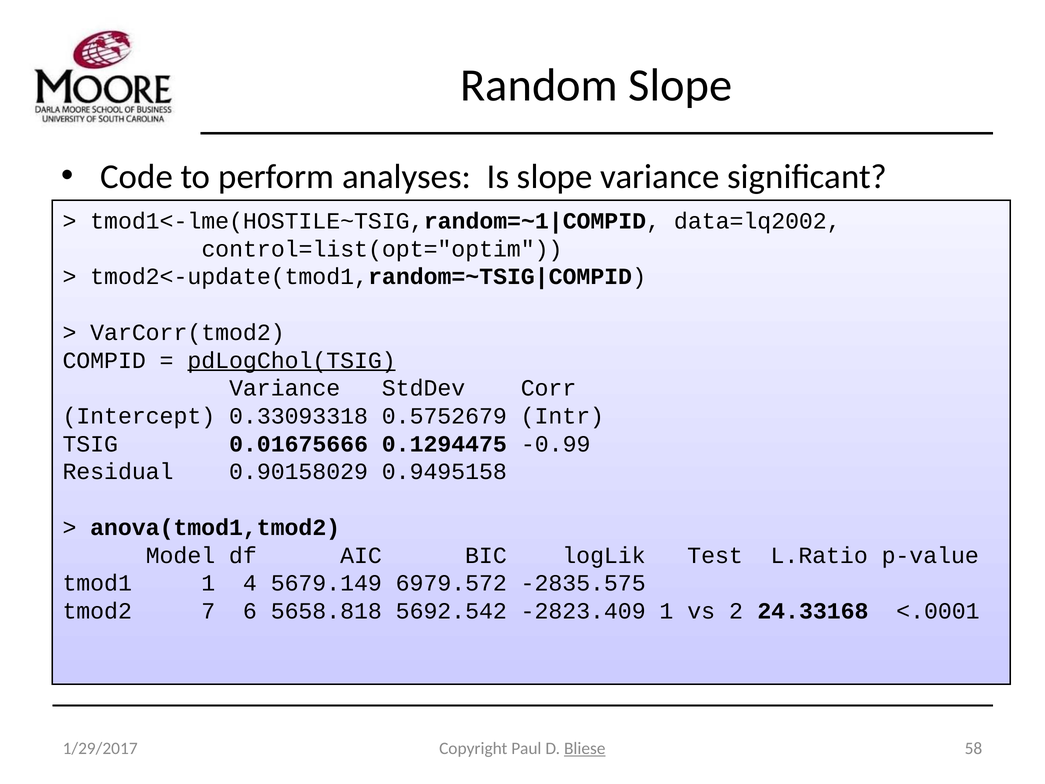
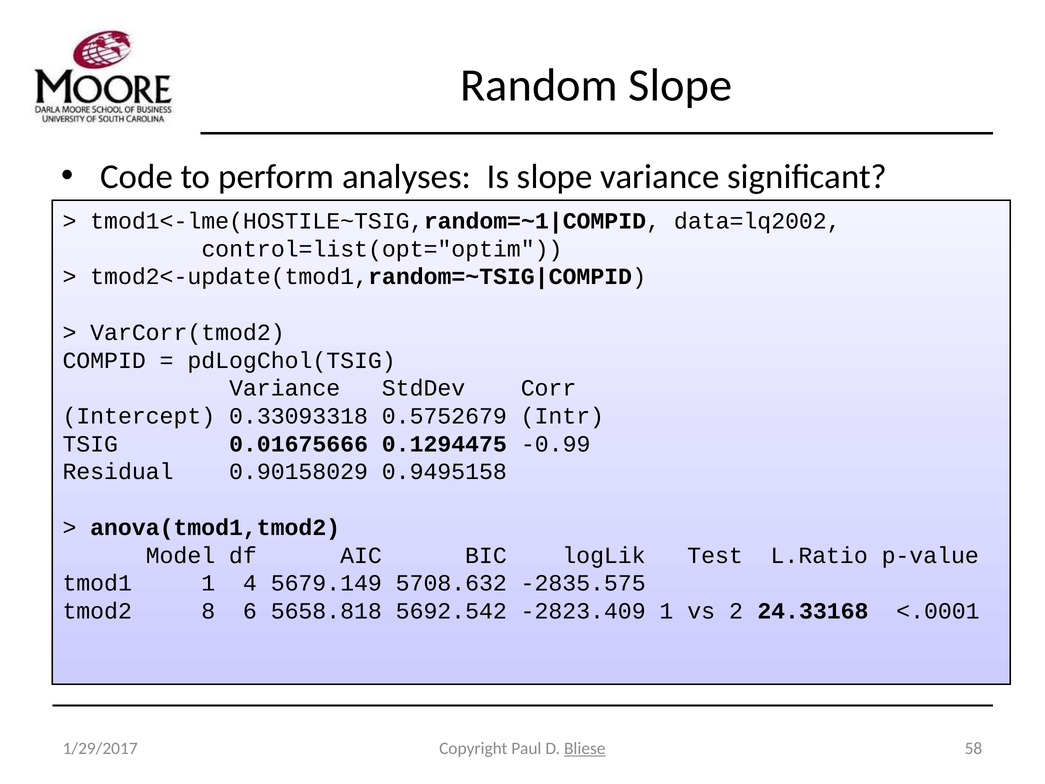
pdLogChol(TSIG underline: present -> none (292, 360)
6979.572: 6979.572 -> 5708.632 (451, 583)
7: 7 -> 8 (208, 611)
